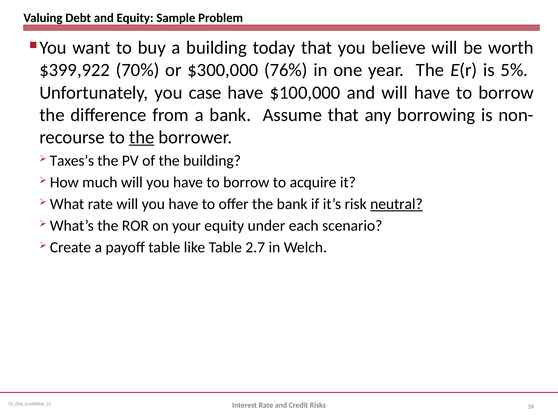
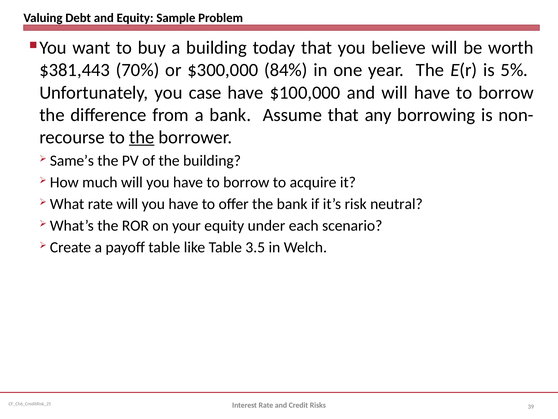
$399,922: $399,922 -> $381,443 (75, 70)
76%: 76% -> 84% (286, 70)
Taxes’s: Taxes’s -> Same’s (72, 160)
neutral underline: present -> none (396, 204)
2.7: 2.7 -> 3.5 (255, 247)
